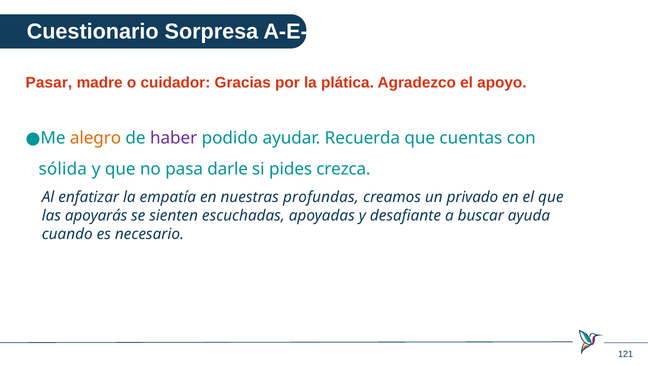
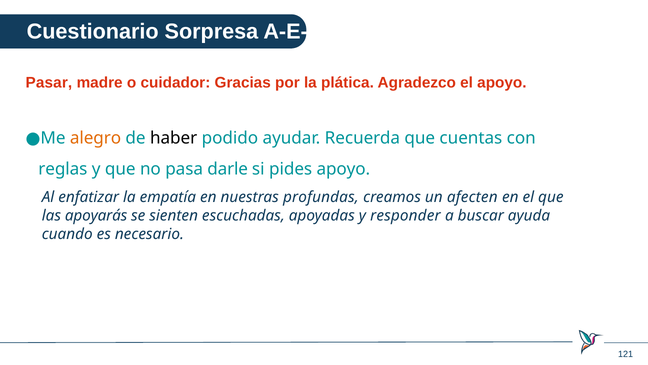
haber colour: purple -> black (174, 138)
sólida: sólida -> reglas (63, 169)
pides crezca: crezca -> apoyo (343, 169)
privado: privado -> afecten (472, 197)
desafiante: desafiante -> responder (405, 216)
